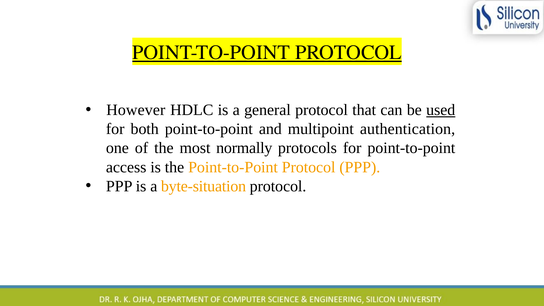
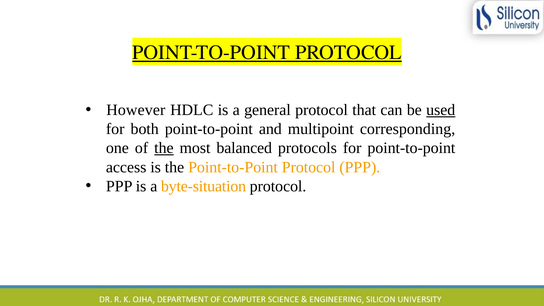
authentication: authentication -> corresponding (408, 129)
the underline: none -> present (164, 148)
normally: normally -> balanced (244, 148)
